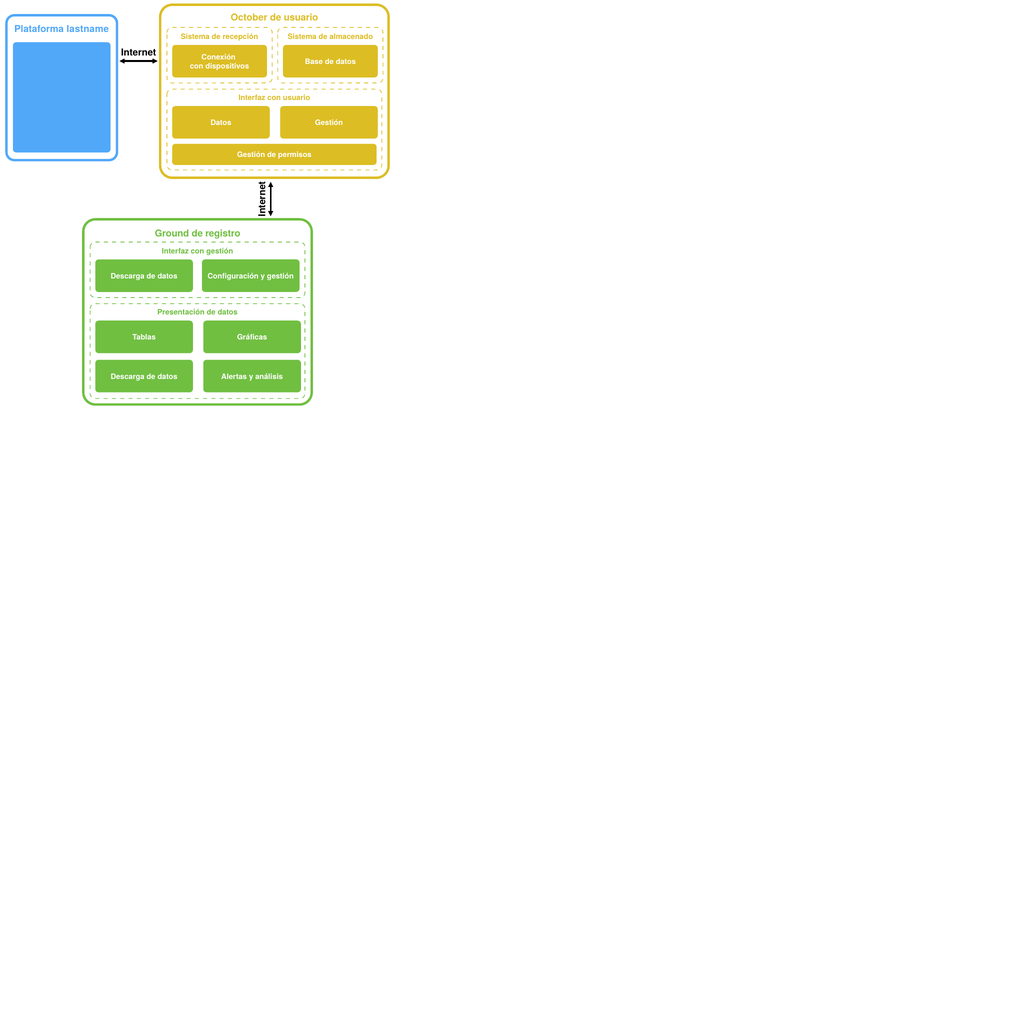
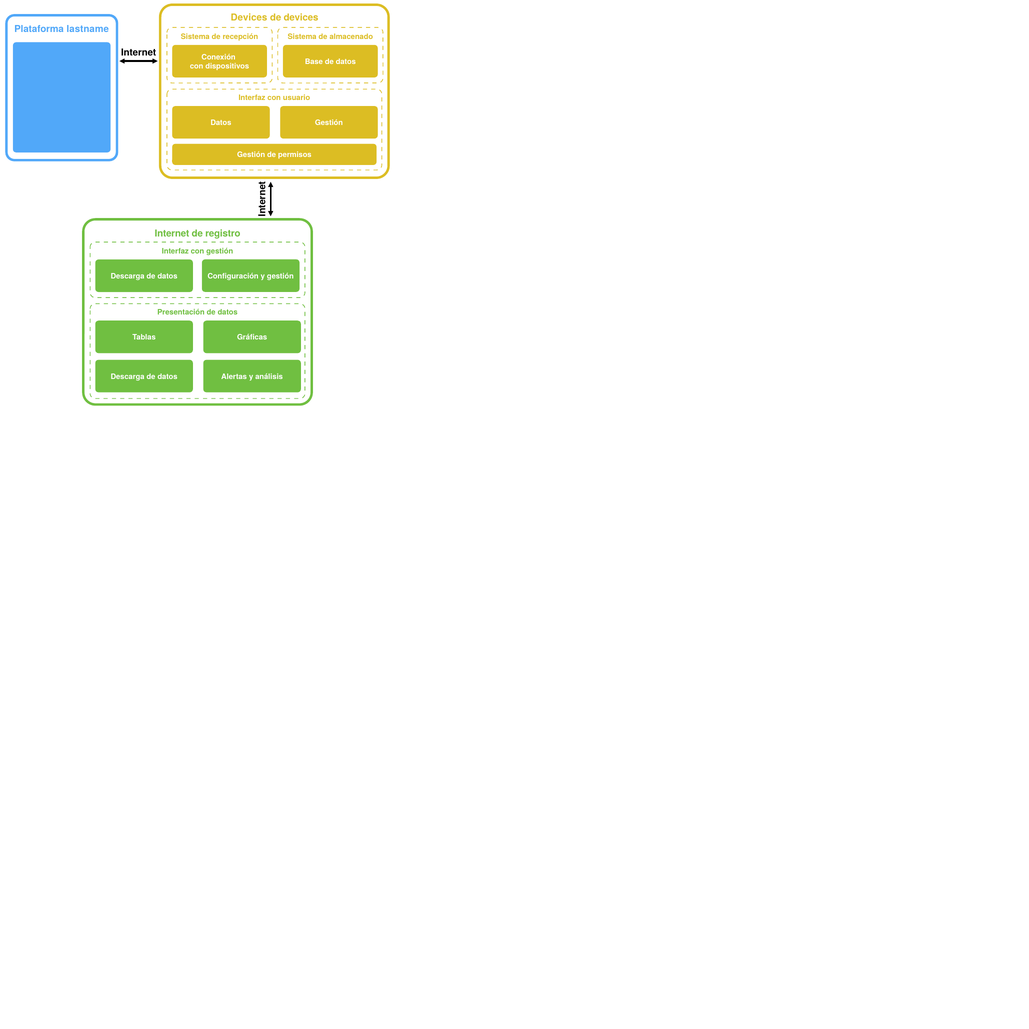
October: October -> Devices (249, 17)
de usuario: usuario -> devices (301, 17)
Ground: Ground -> Internet (172, 233)
